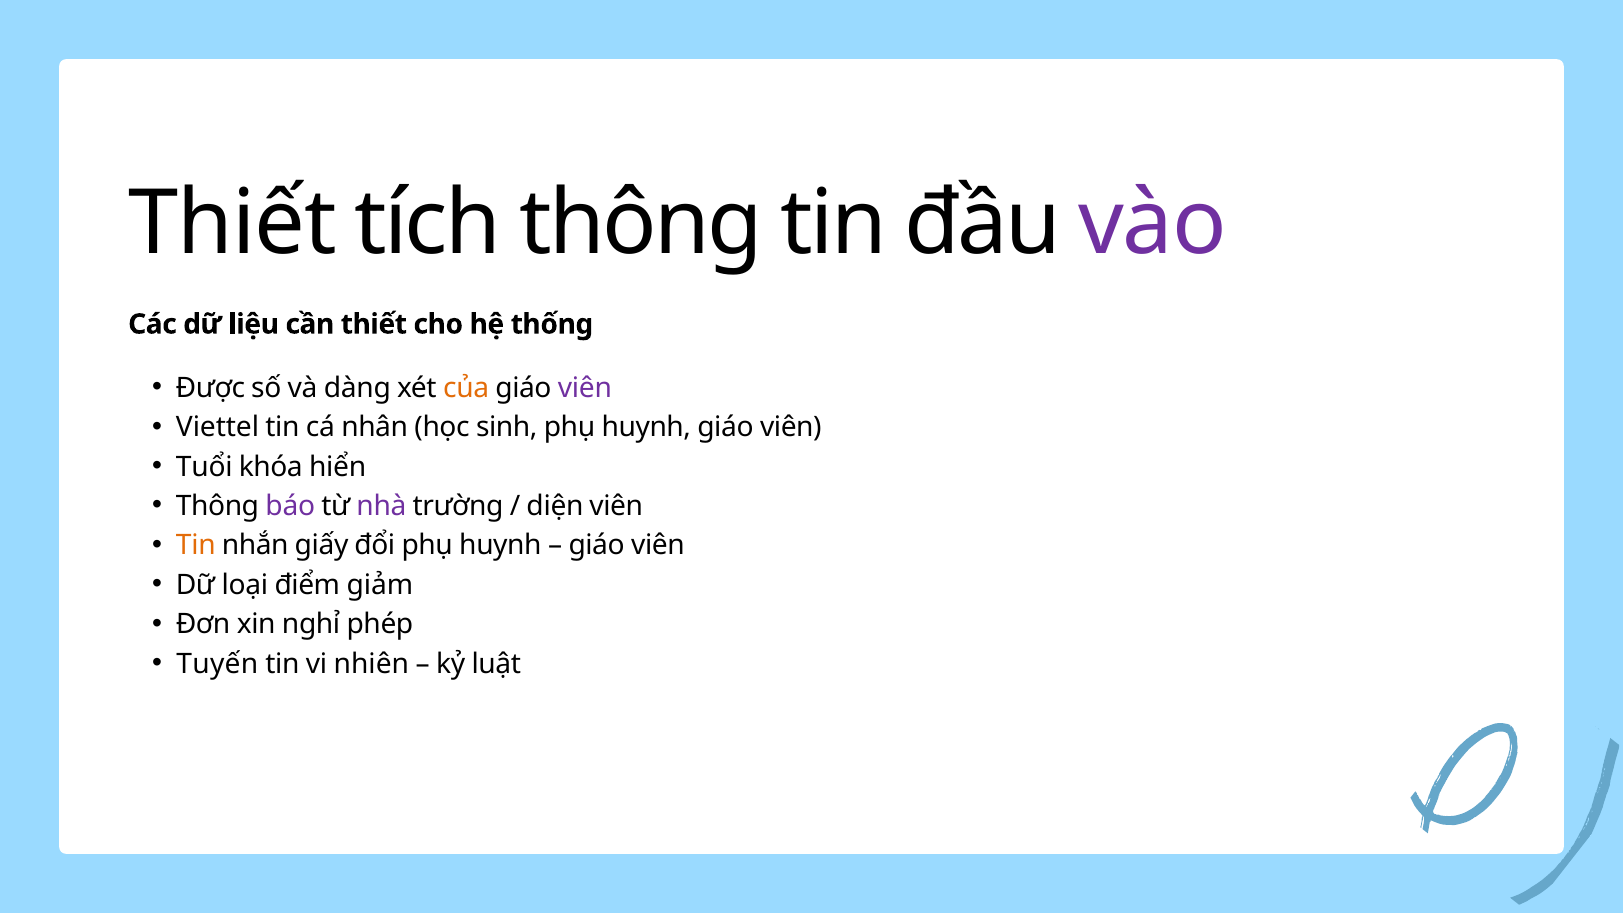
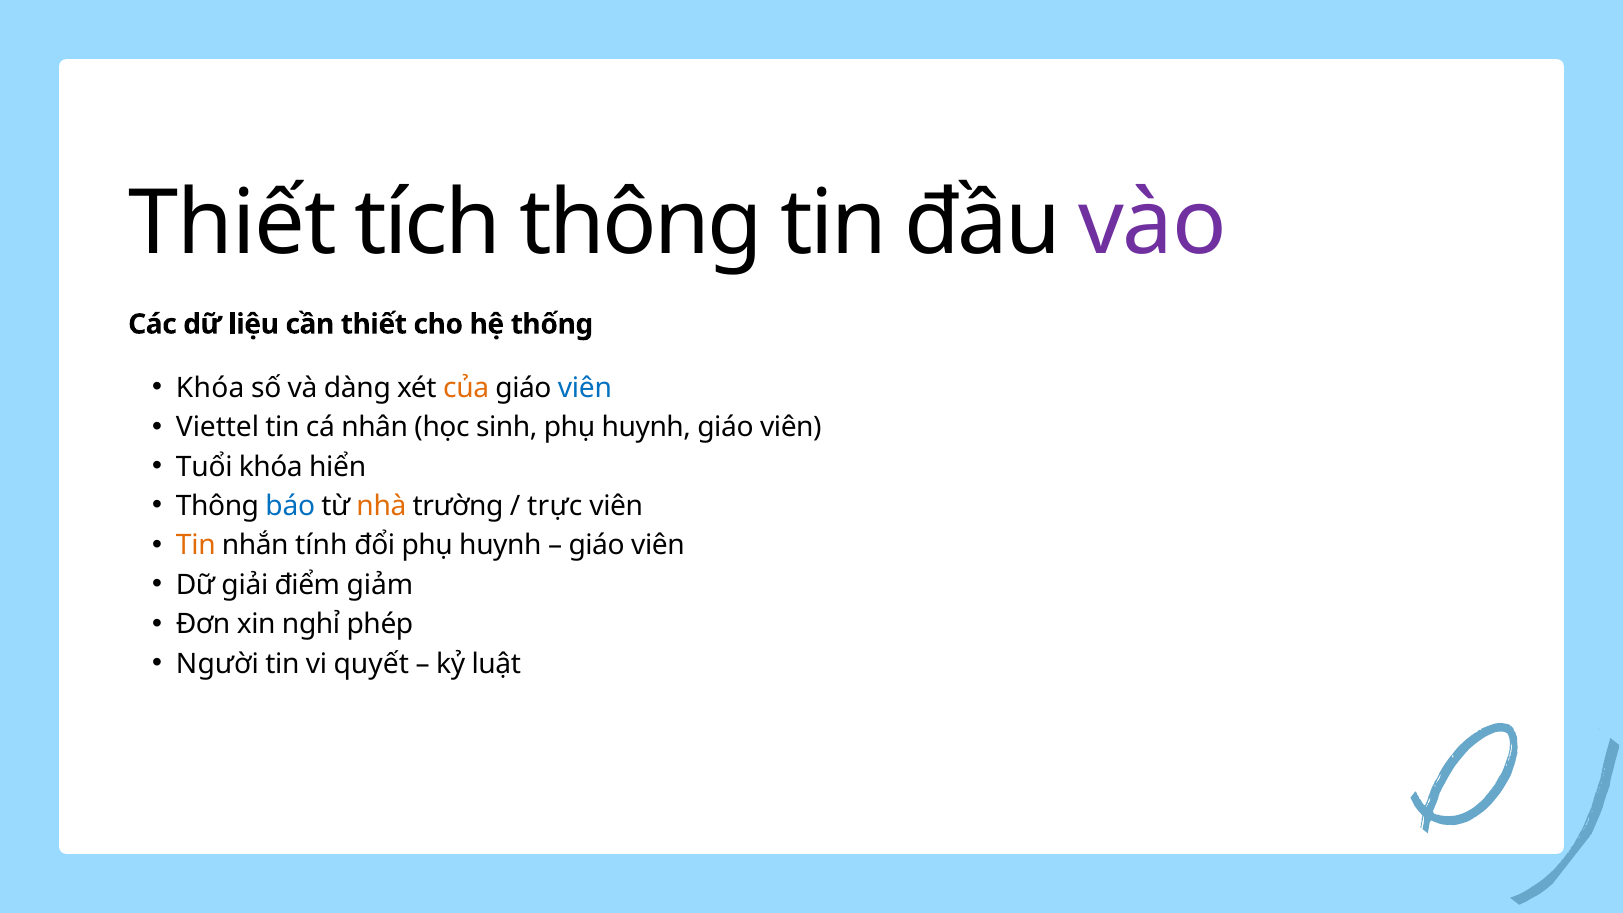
Được: Được -> Khóa (210, 388)
viên colour: purple -> blue (585, 388)
báo colour: purple -> blue (290, 506)
nhà colour: purple -> orange (381, 506)
diện: diện -> trực (555, 506)
giấy: giấy -> tính (321, 546)
loại: loại -> giải (245, 585)
Tuyến: Tuyến -> Người (217, 664)
nhiên: nhiên -> quyết (371, 664)
